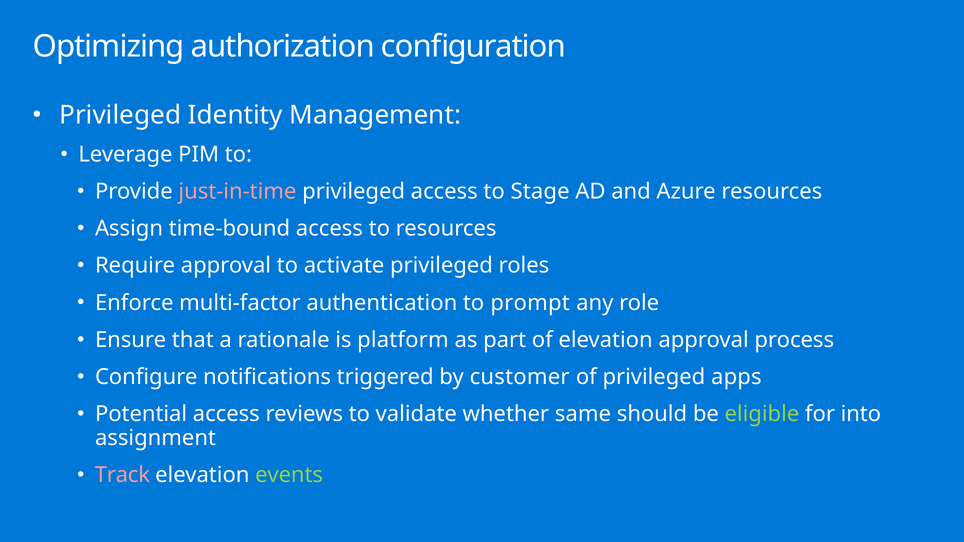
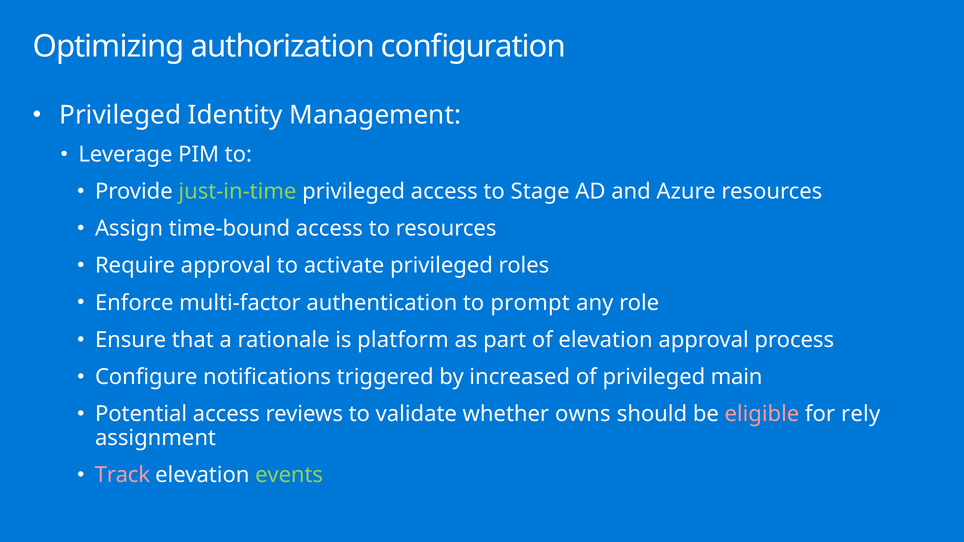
just-in-time colour: pink -> light green (237, 192)
customer: customer -> increased (520, 377)
apps: apps -> main (737, 377)
same: same -> owns (583, 414)
eligible colour: light green -> pink (762, 414)
into: into -> rely (861, 414)
